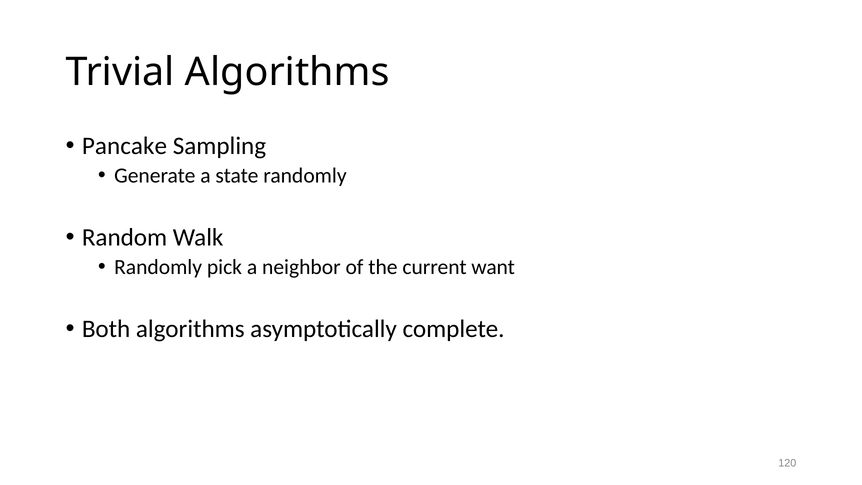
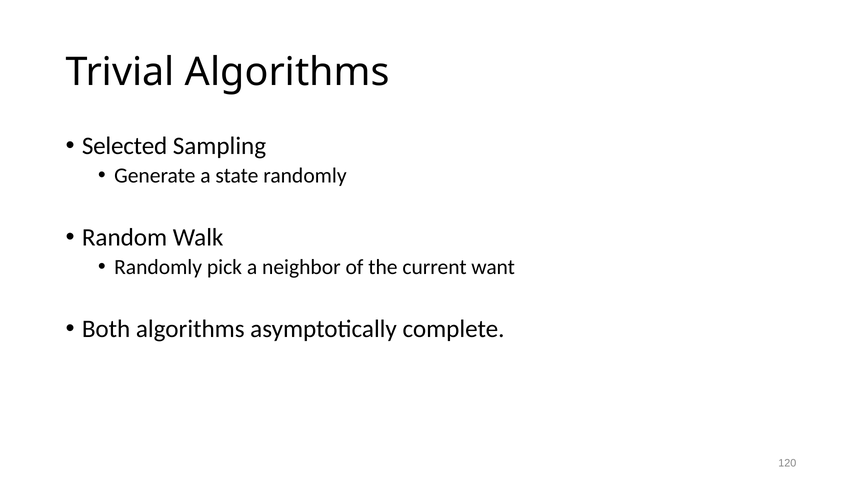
Pancake: Pancake -> Selected (125, 146)
